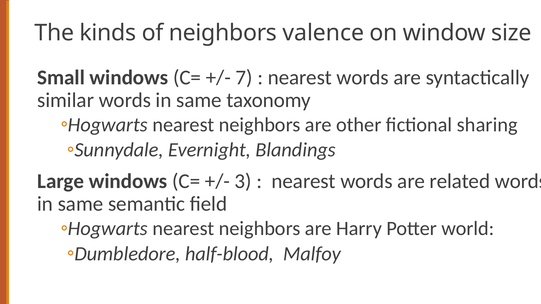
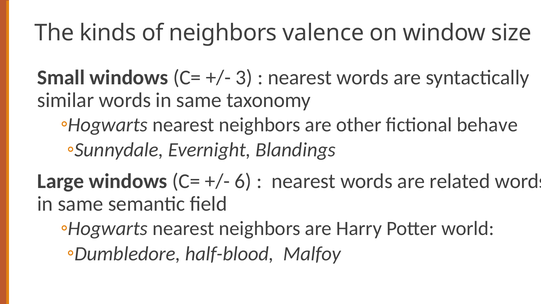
7: 7 -> 3 (244, 78)
sharing: sharing -> behave (487, 125)
3: 3 -> 6 (243, 181)
